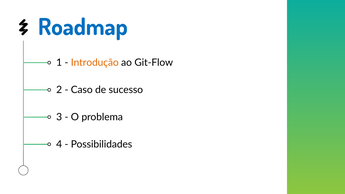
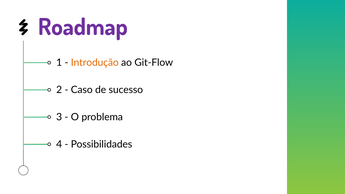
Roadmap colour: blue -> purple (83, 27)
